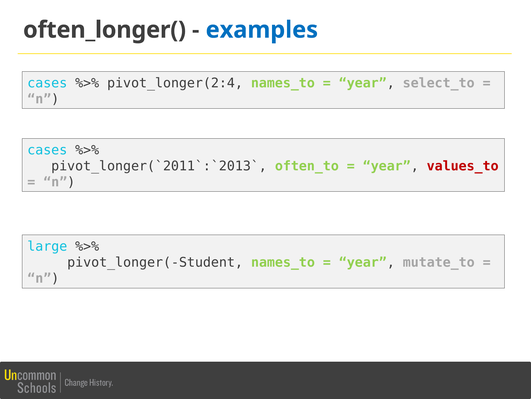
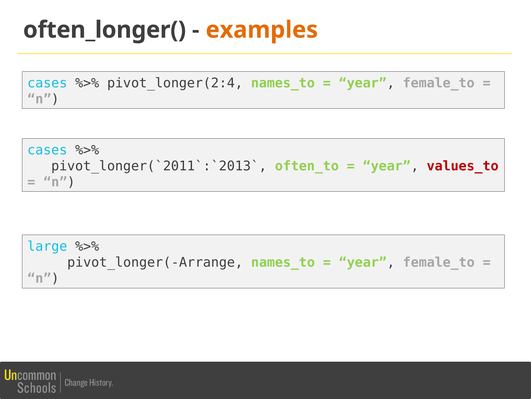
examples colour: blue -> orange (262, 30)
select_to: select_to -> female_to (439, 83)
pivot_longer(-Student: pivot_longer(-Student -> pivot_longer(-Arrange (155, 262)
mutate_to: mutate_to -> female_to (439, 262)
